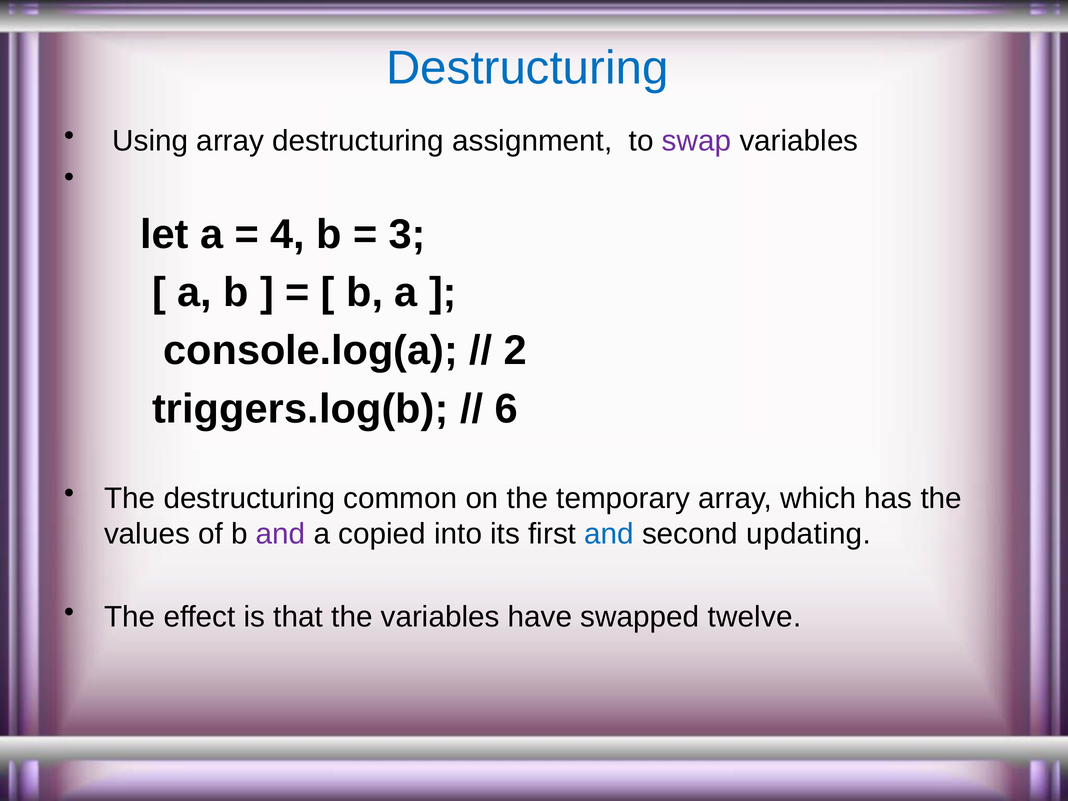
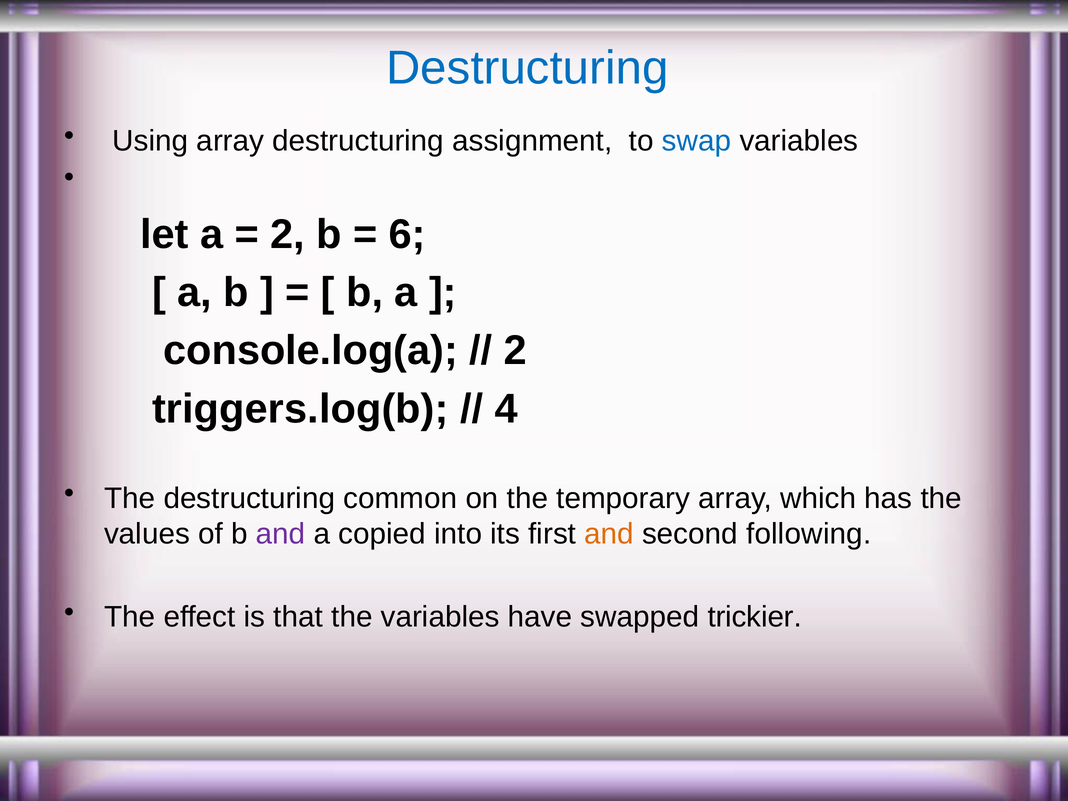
swap colour: purple -> blue (696, 141)
4: 4 -> 2 (288, 234)
3: 3 -> 6 (407, 234)
6: 6 -> 4 (506, 409)
and colour: blue -> orange (609, 534)
updating: updating -> following (809, 534)
twelve: twelve -> trickier (755, 617)
